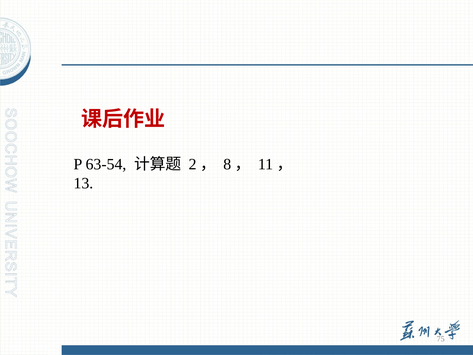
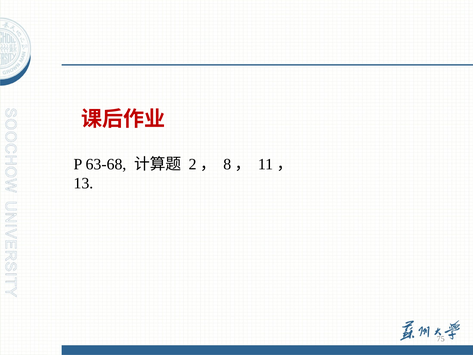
63-54: 63-54 -> 63-68 (106, 164)
